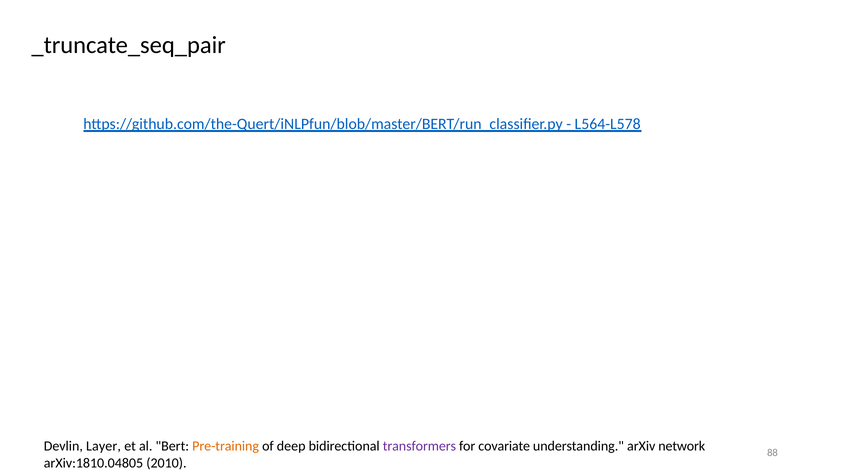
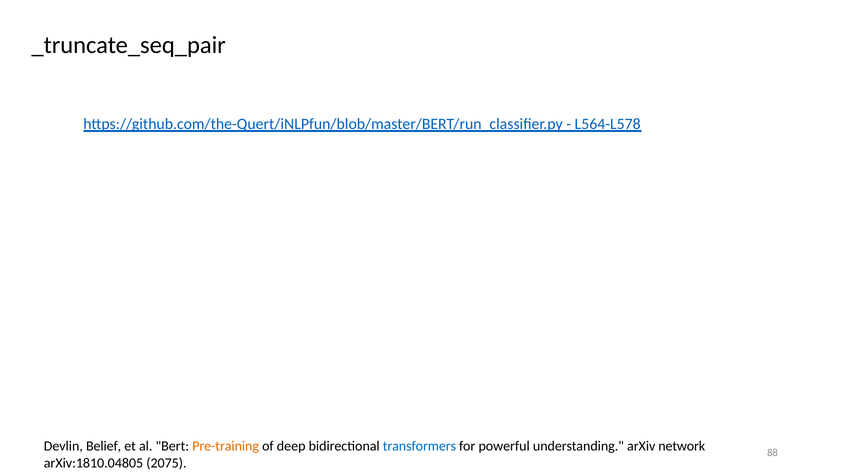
Layer: Layer -> Belief (104, 446)
transformers colour: purple -> blue (419, 446)
covariate: covariate -> powerful (504, 446)
2010: 2010 -> 2075 (166, 463)
